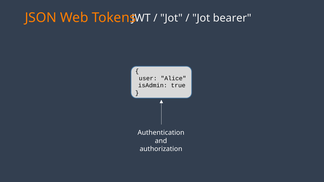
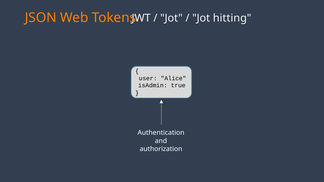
bearer: bearer -> hitting (232, 18)
